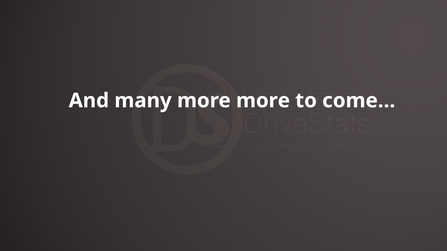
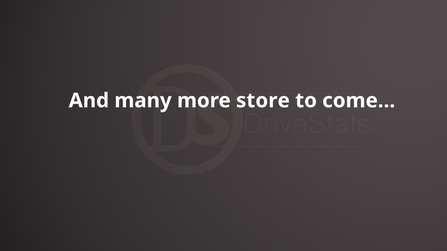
more more: more -> store (263, 101)
